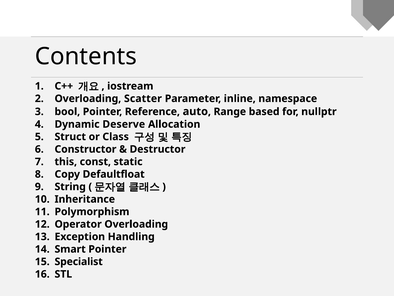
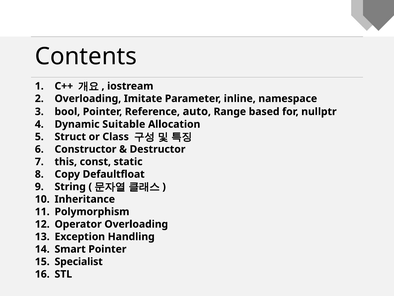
Scatter: Scatter -> Imitate (143, 98)
Deserve: Deserve -> Suitable (124, 124)
